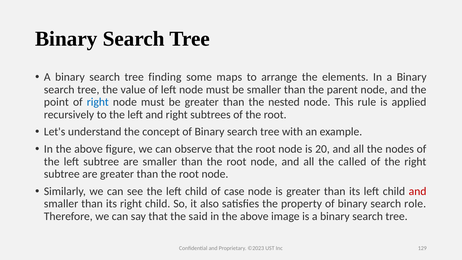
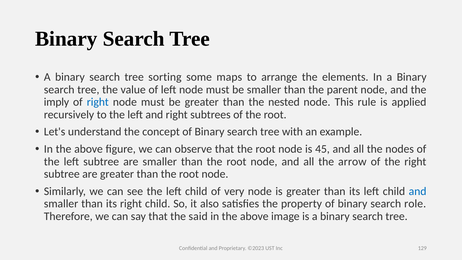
finding: finding -> sorting (165, 77)
point: point -> imply (56, 102)
20: 20 -> 45 (322, 149)
called: called -> arrow (352, 162)
case: case -> very (234, 191)
and colour: red -> blue (418, 191)
